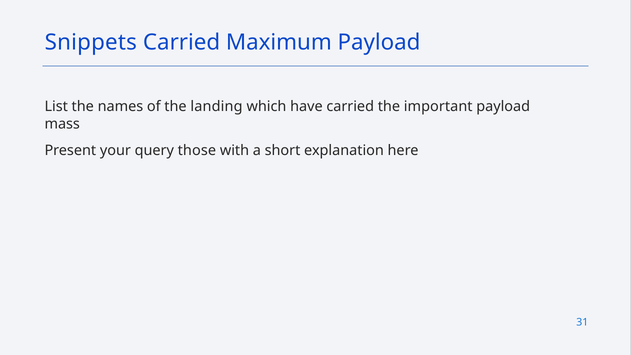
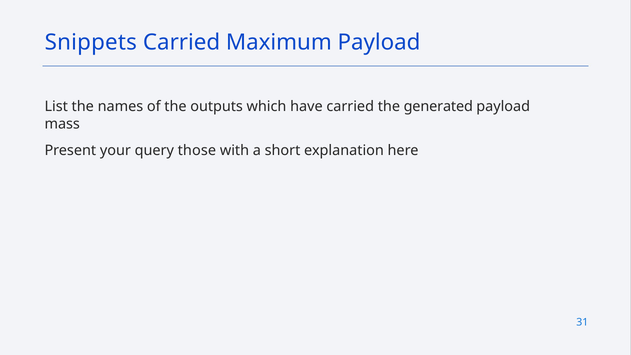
landing: landing -> outputs (217, 106)
important: important -> generated (438, 106)
